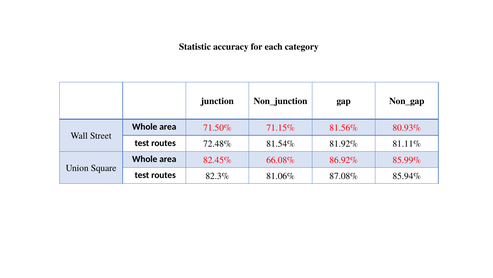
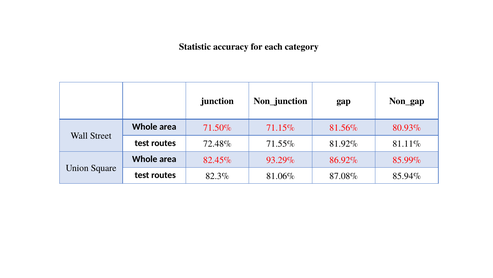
81.54%: 81.54% -> 71.55% (281, 144)
66.08%: 66.08% -> 93.29% (281, 160)
